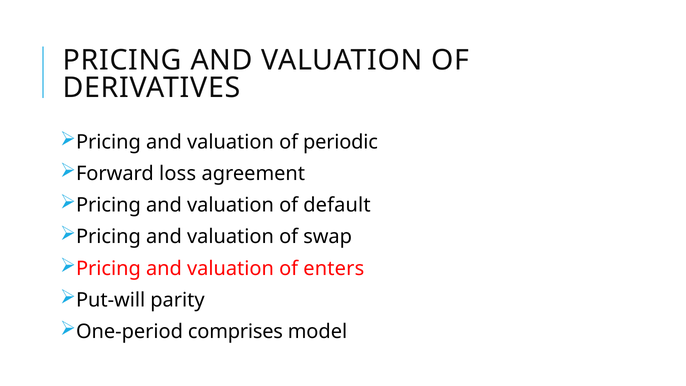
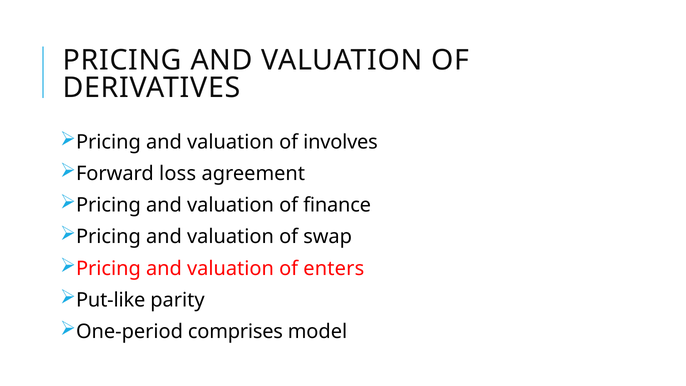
periodic: periodic -> involves (340, 142)
default: default -> finance (337, 205)
Put-will: Put-will -> Put-like (111, 300)
